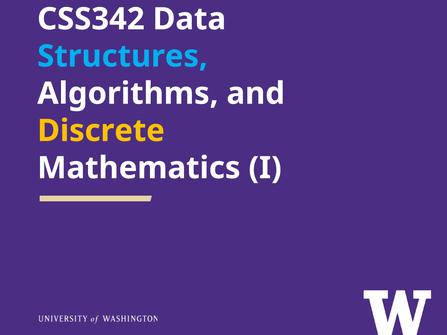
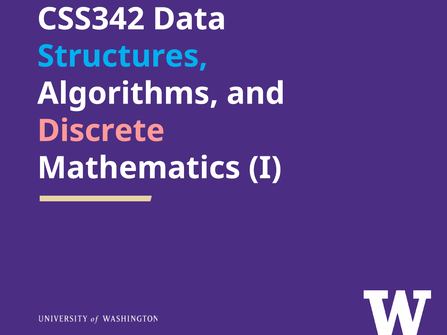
Discrete colour: yellow -> pink (101, 131)
